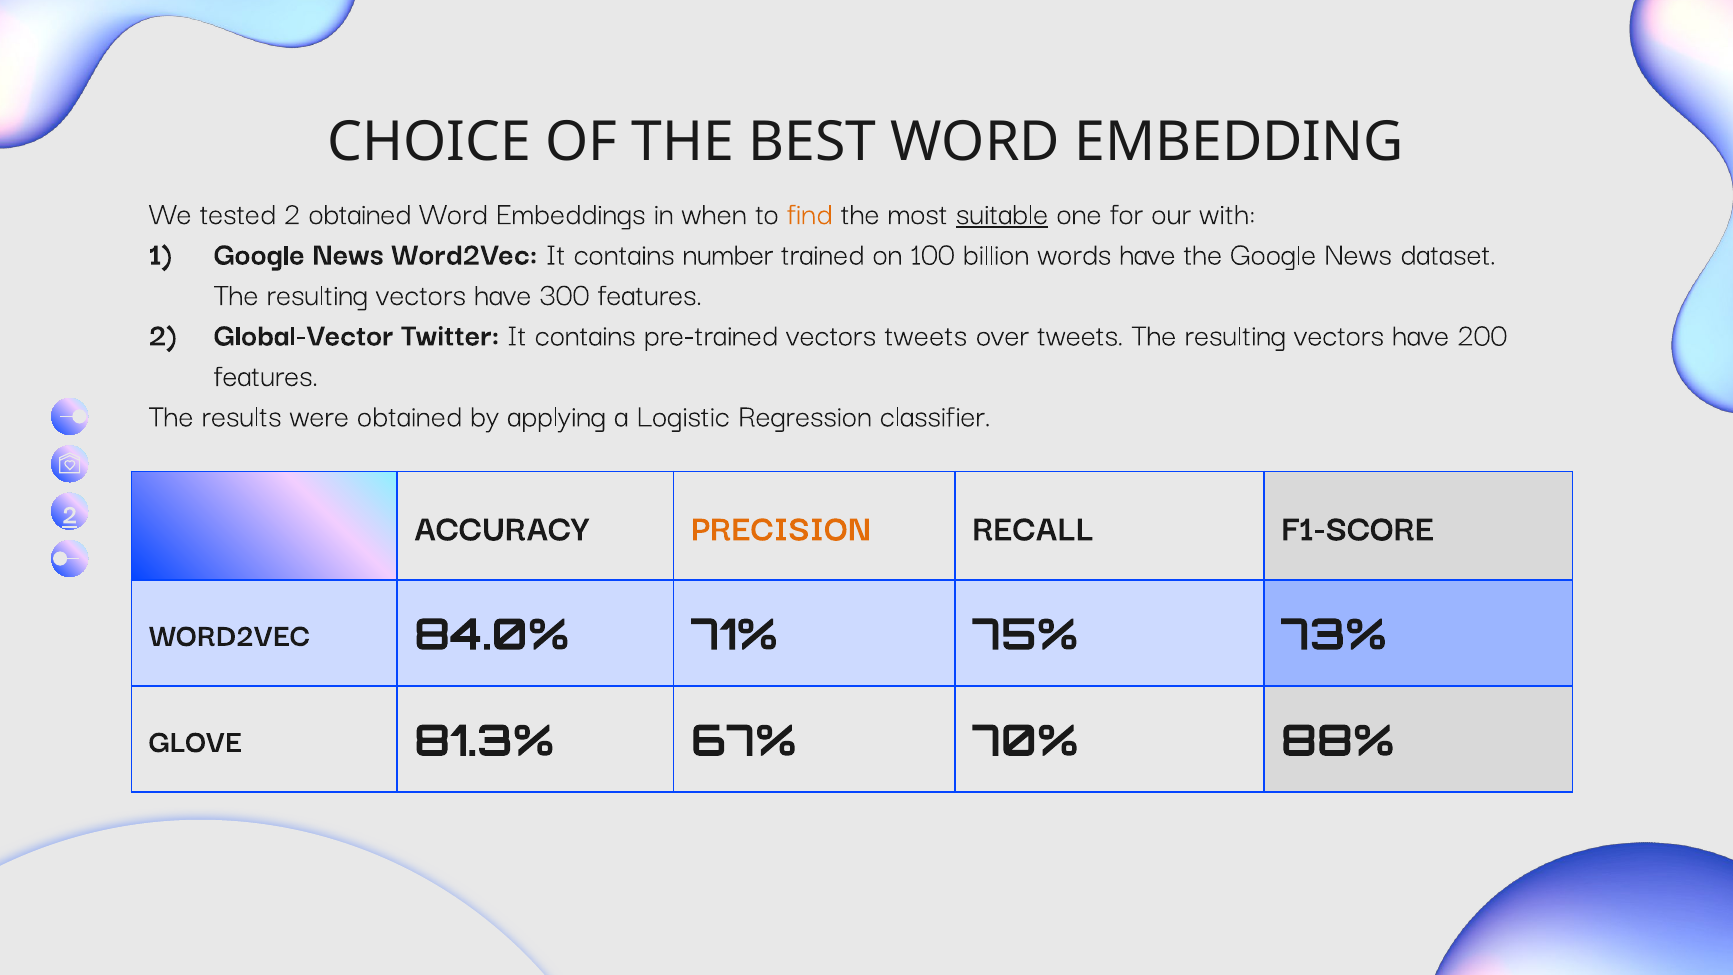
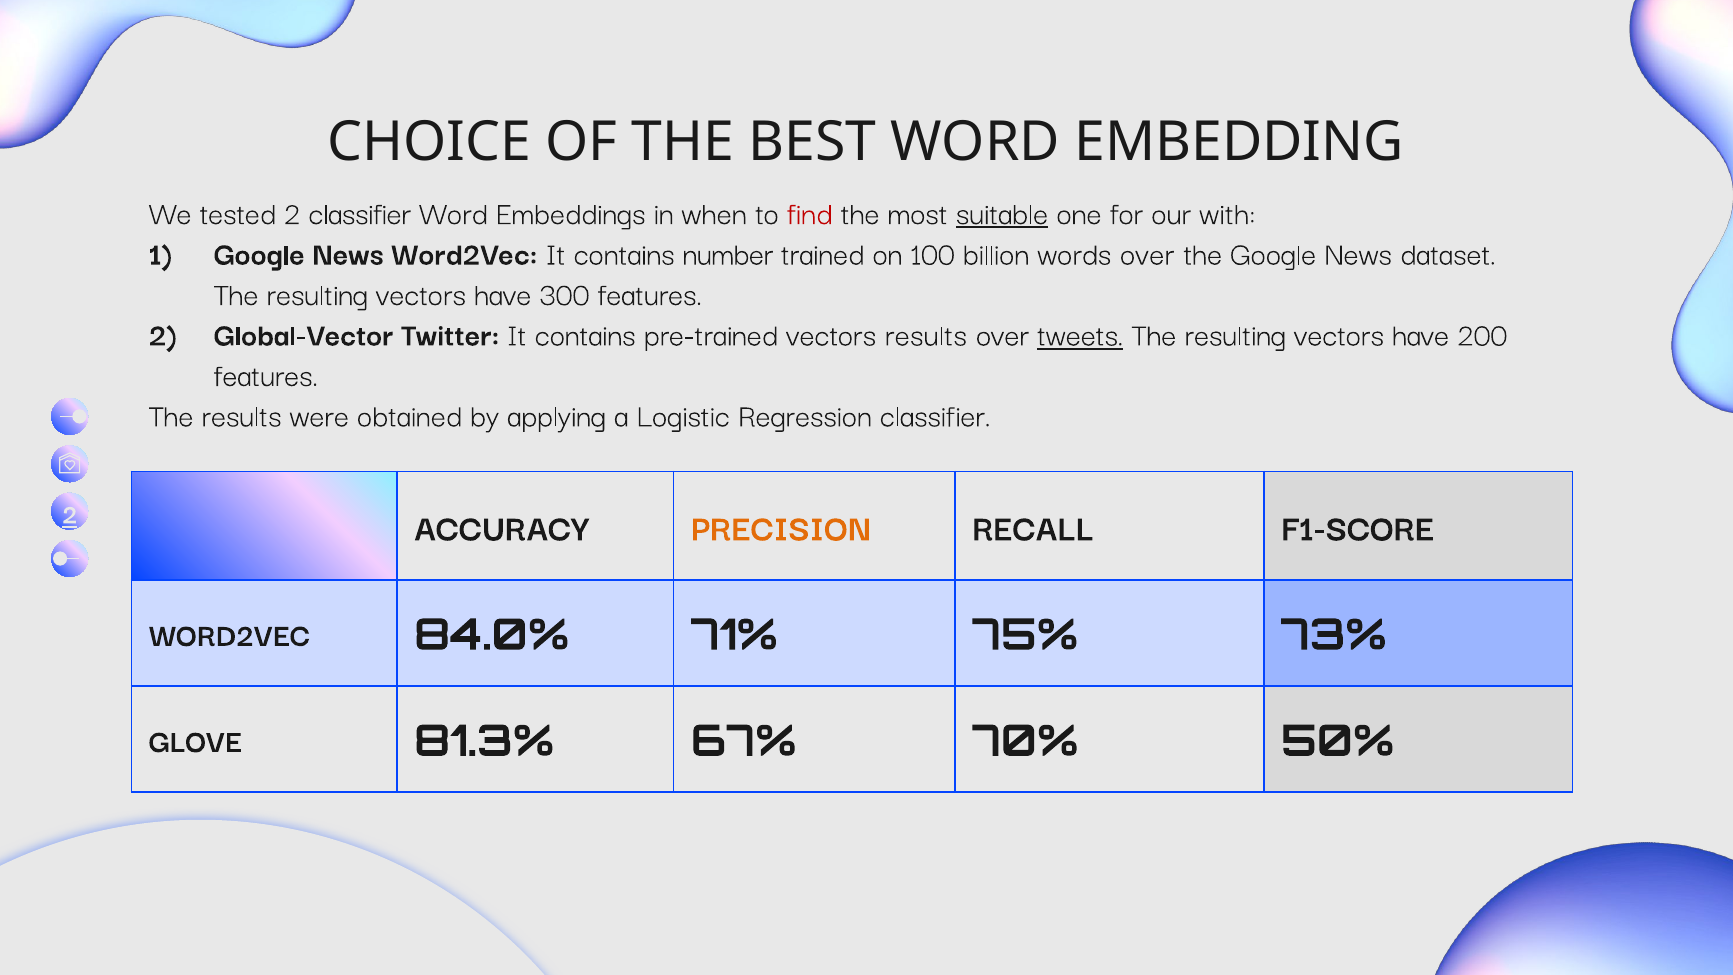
2 obtained: obtained -> classifier (360, 213)
find colour: orange -> red (810, 213)
words have: have -> over (1147, 253)
vectors tweets: tweets -> results (926, 334)
tweets underline: none -> present (1080, 334)
88%: 88% -> 50% (1338, 741)
